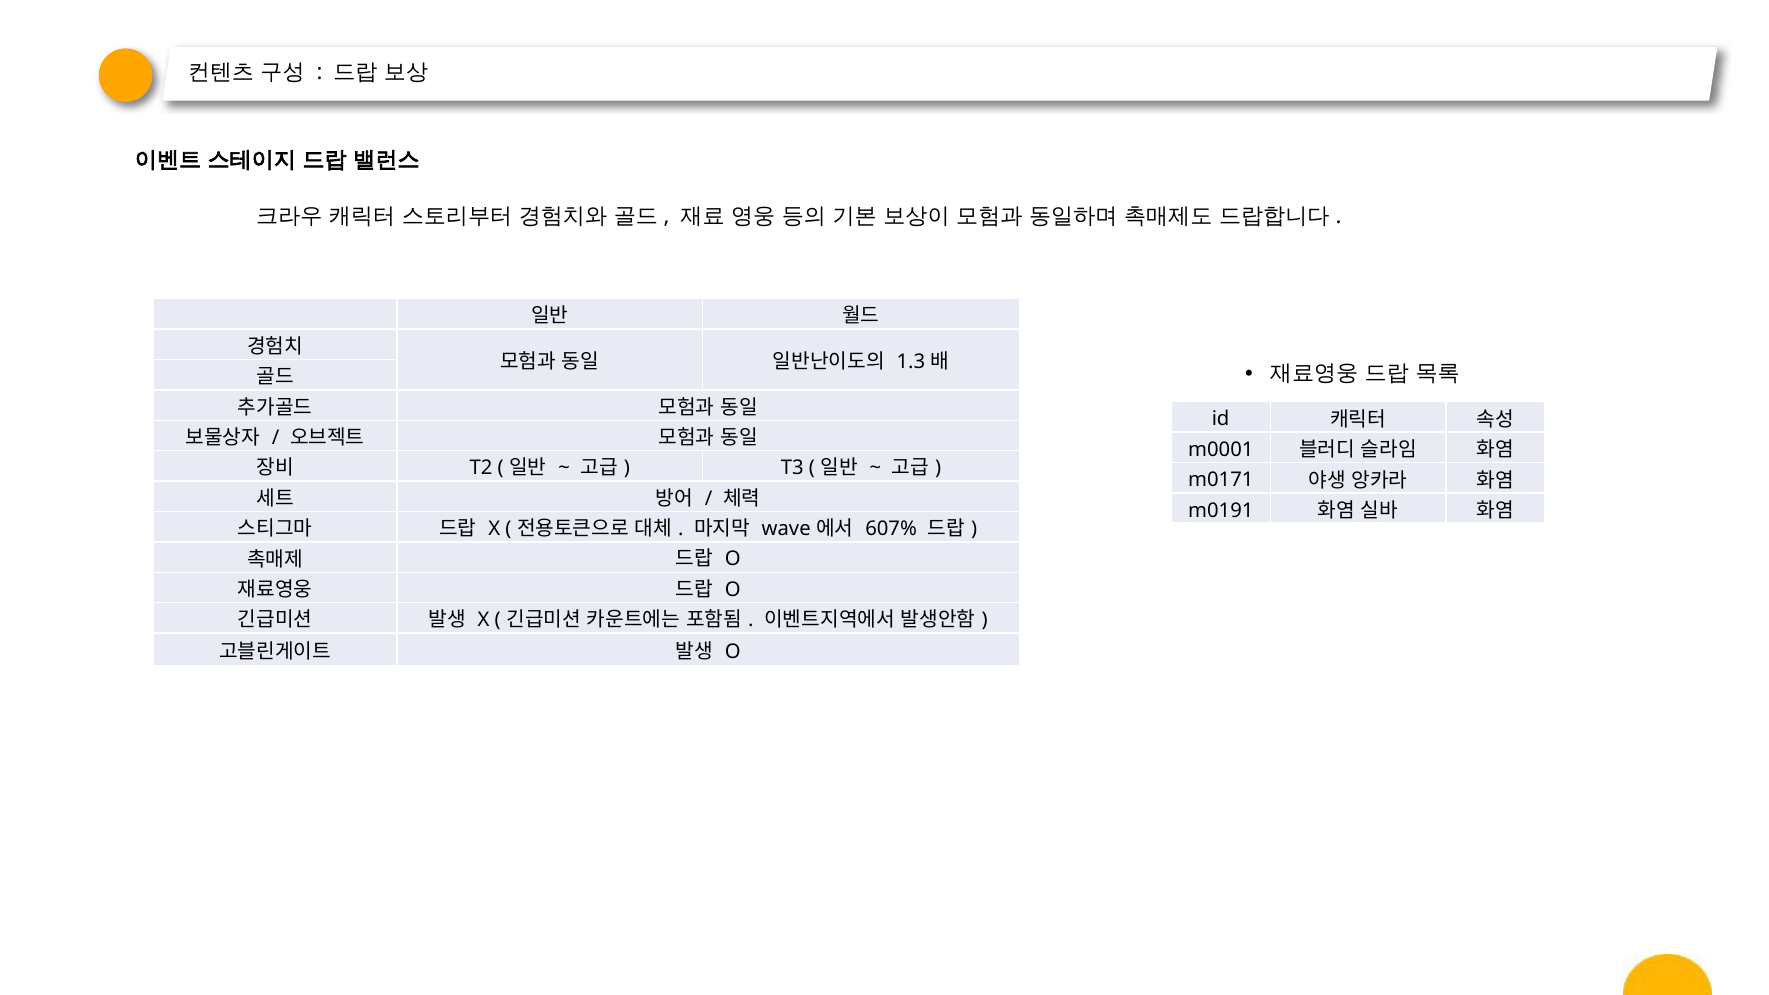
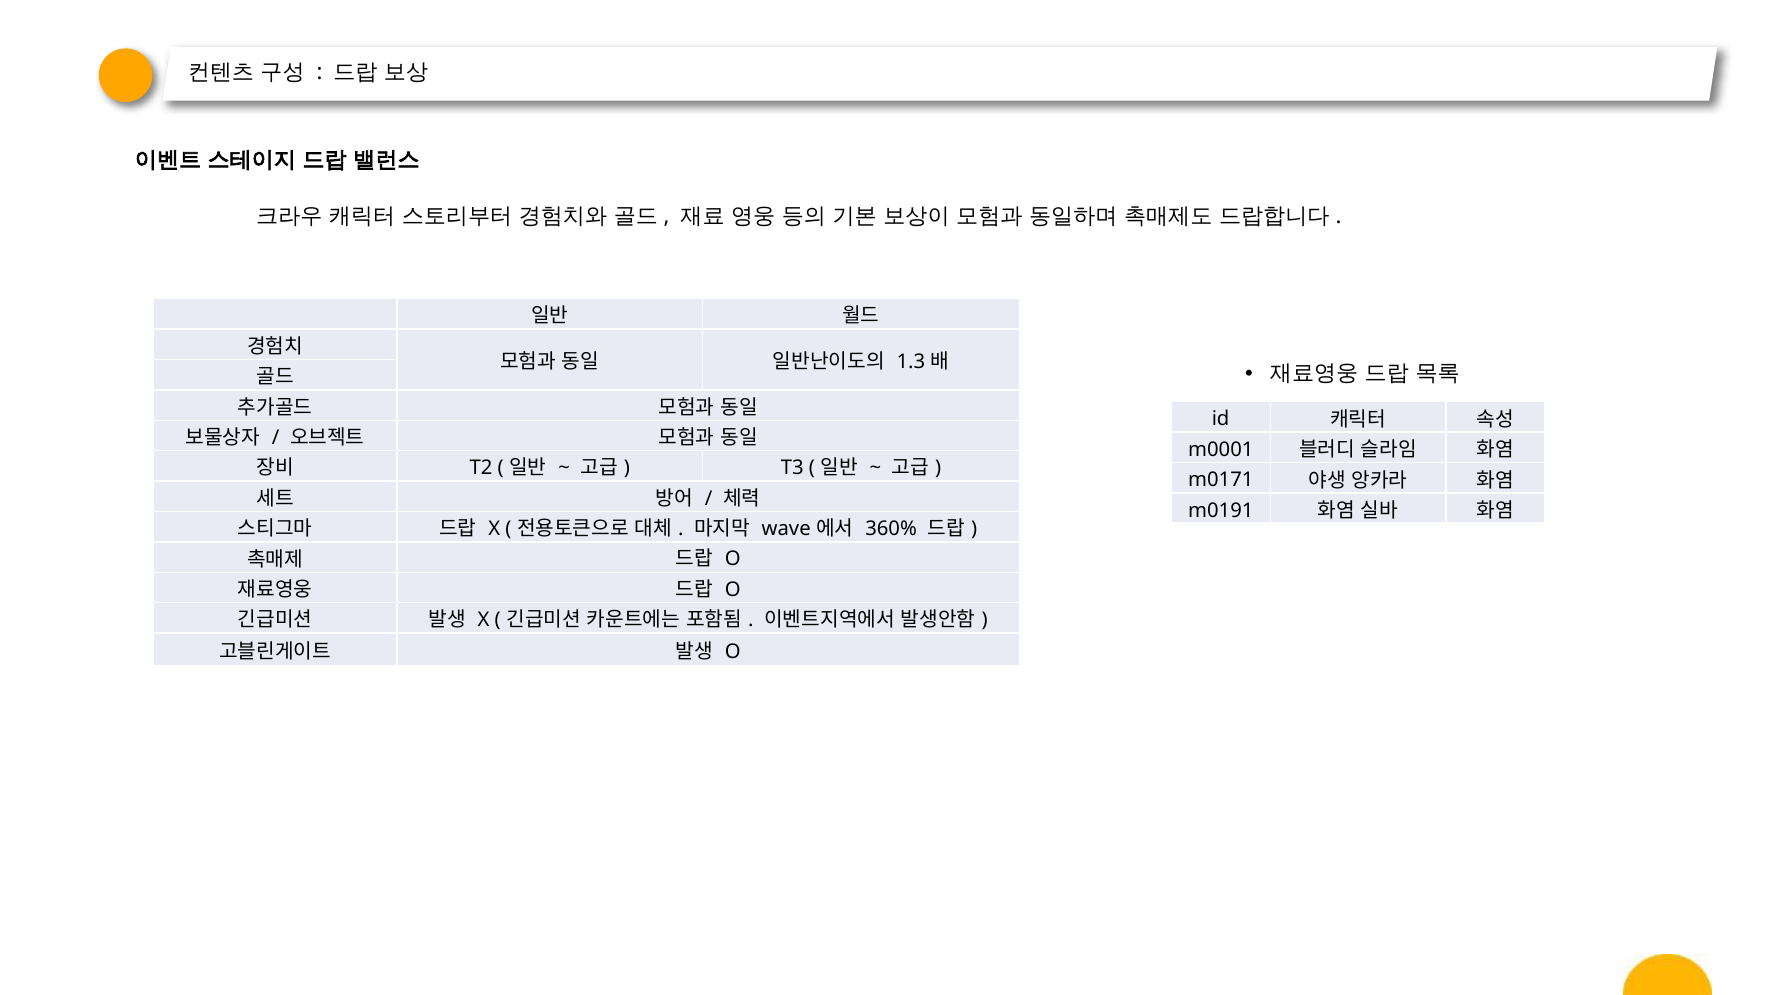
607%: 607% -> 360% (891, 529)
